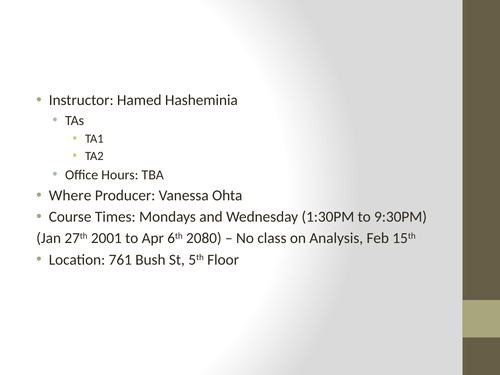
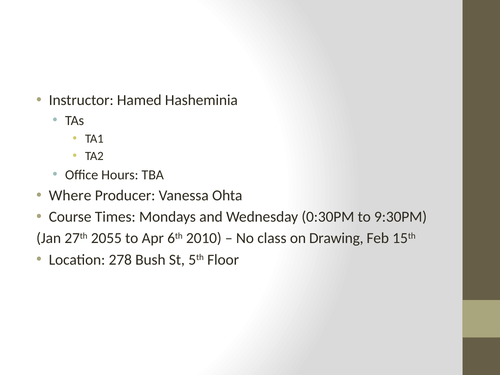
1:30PM: 1:30PM -> 0:30PM (328, 217)
2001: 2001 -> 2055 (106, 238)
2080: 2080 -> 2010 (204, 238)
Analysis: Analysis -> Drawing (336, 238)
761: 761 -> 278 (120, 260)
